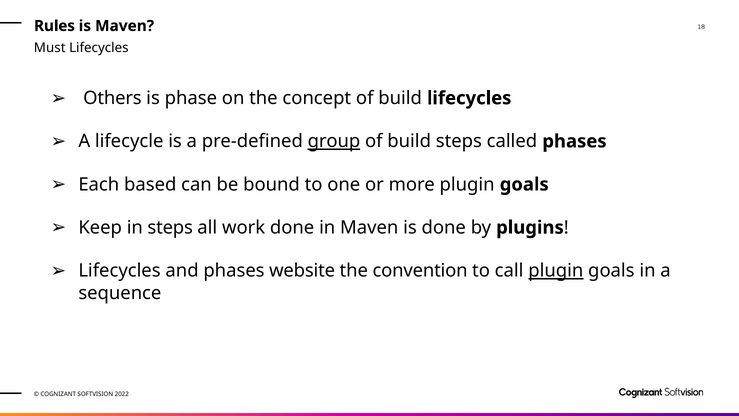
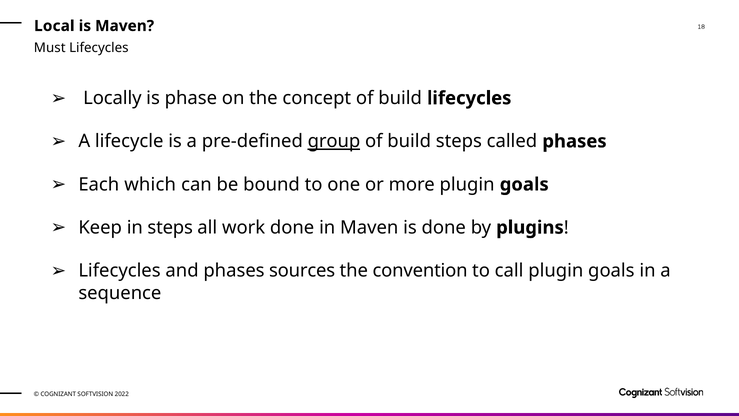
Rules: Rules -> Local (54, 26)
Others: Others -> Locally (112, 98)
based: based -> which (150, 184)
website: website -> sources (302, 271)
plugin underline: present -> none (556, 271)
